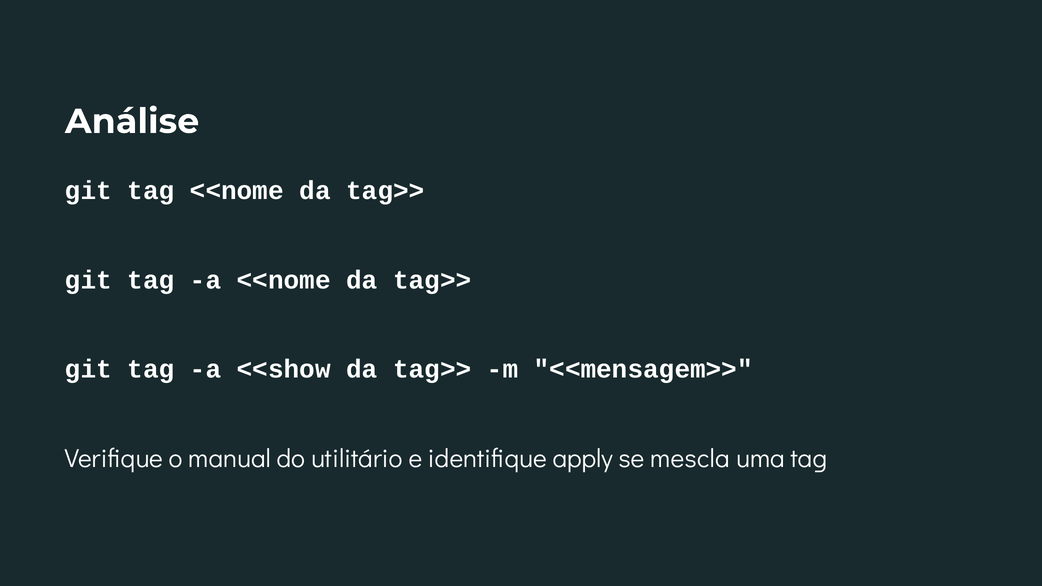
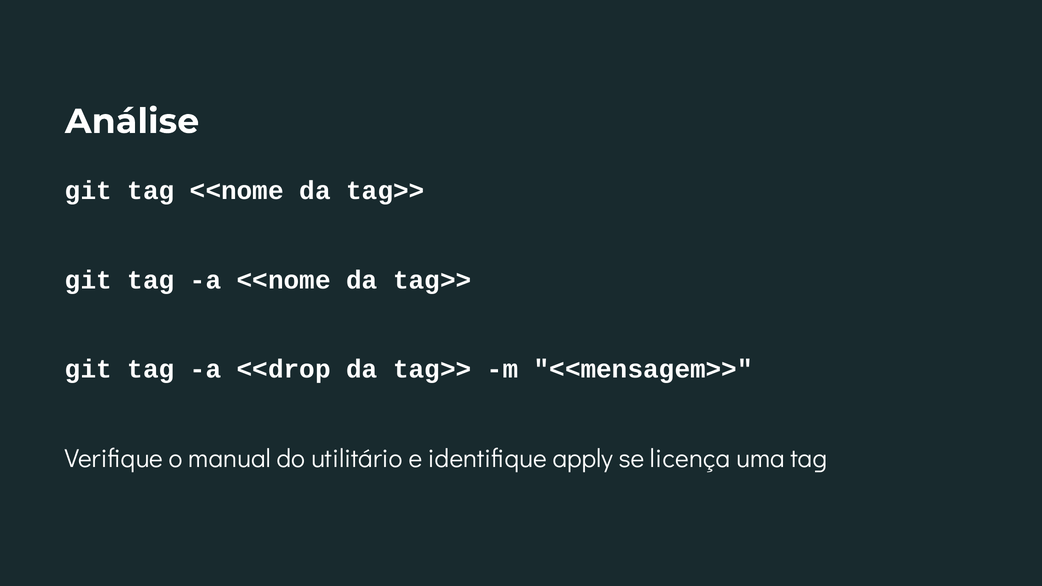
<<show: <<show -> <<drop (284, 369)
mescla: mescla -> licença (690, 459)
